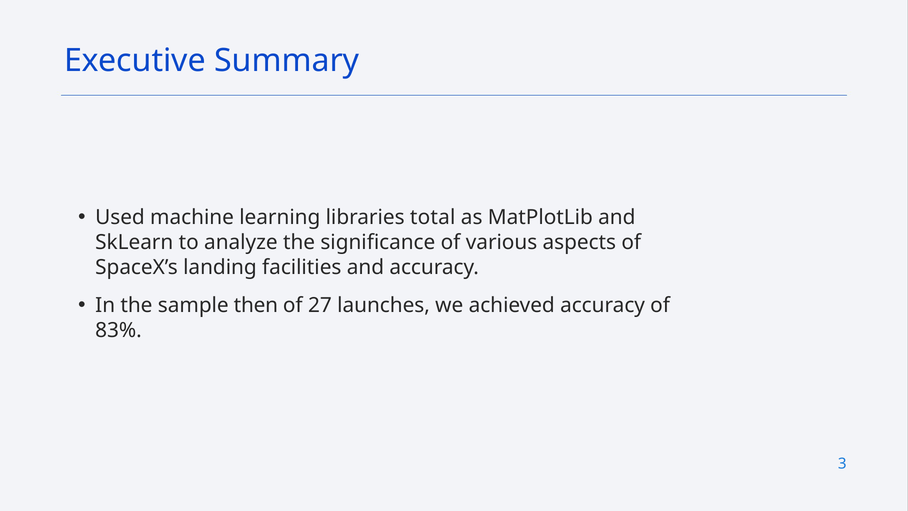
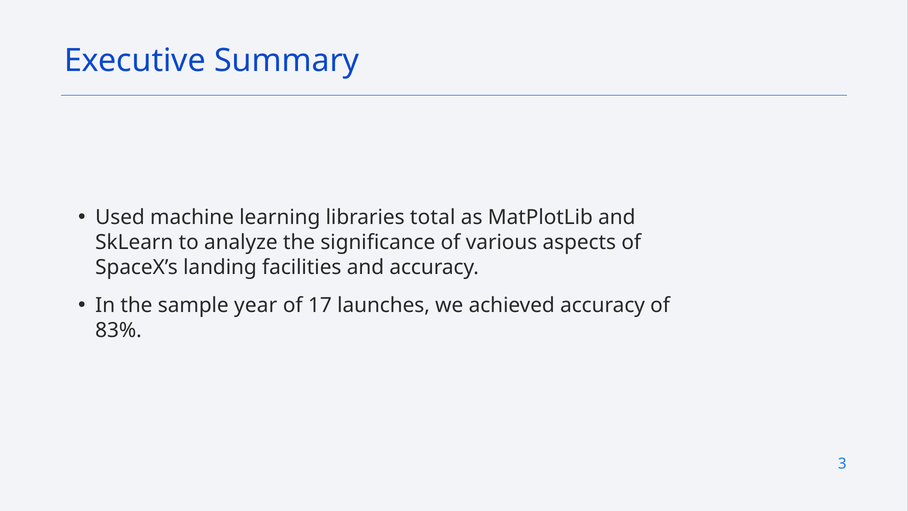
then: then -> year (256, 305)
27: 27 -> 17 (320, 305)
